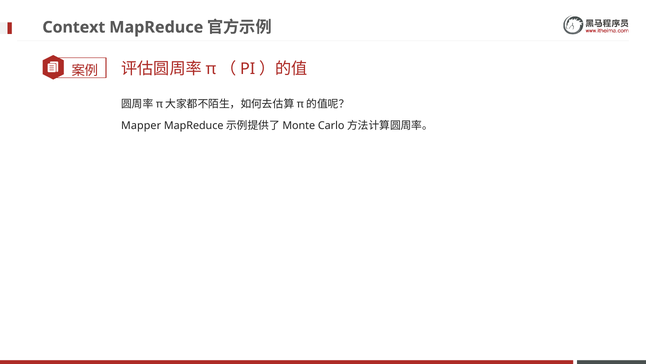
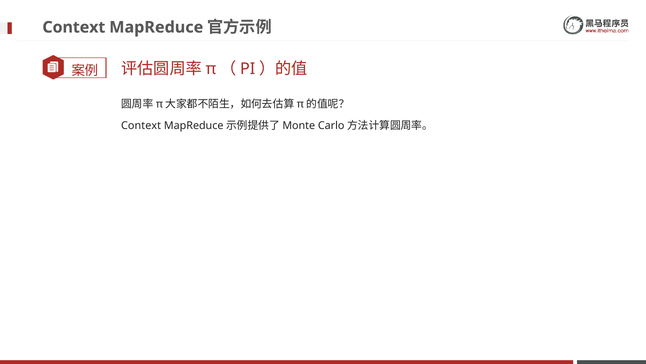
Mapper: Mapper -> Context (141, 125)
